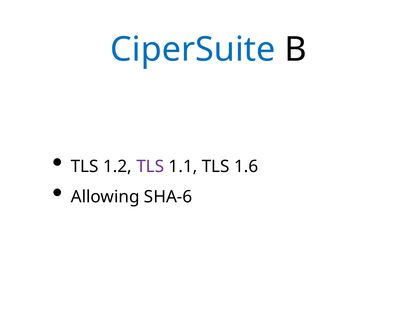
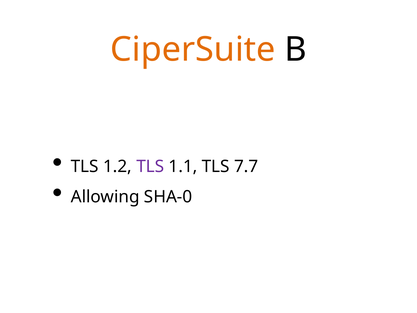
CiperSuite colour: blue -> orange (193, 50)
1.6: 1.6 -> 7.7 (246, 166)
SHA-6: SHA-6 -> SHA-0 (168, 197)
